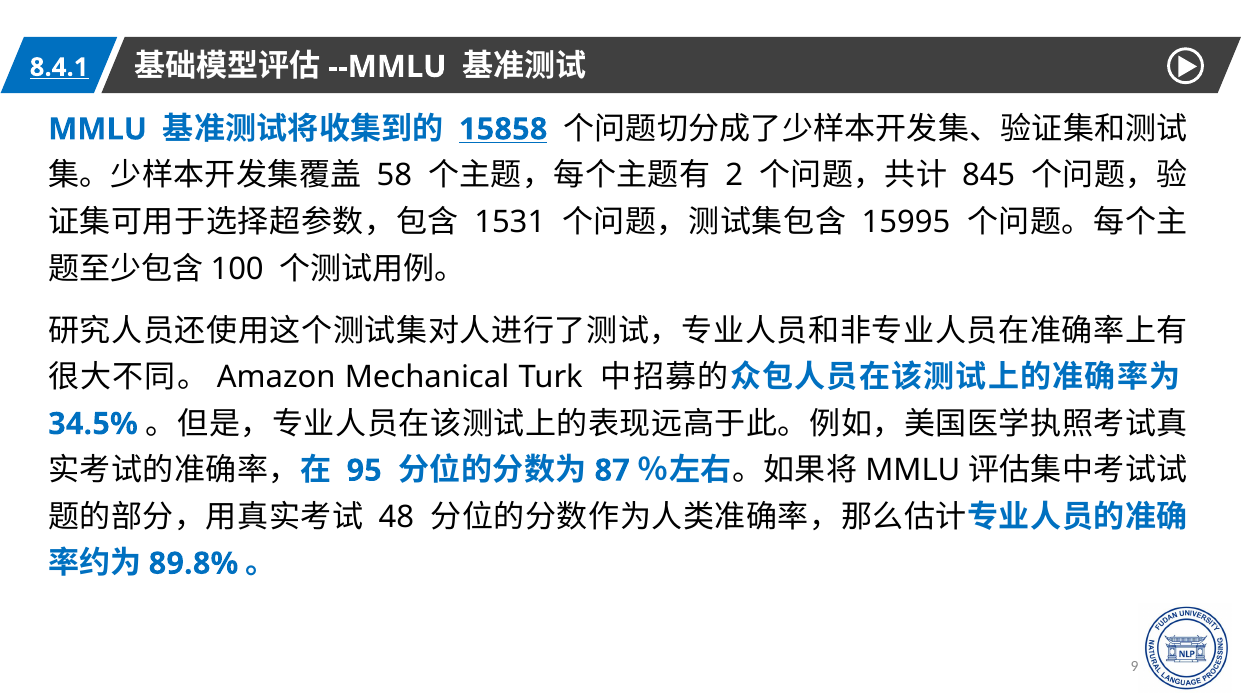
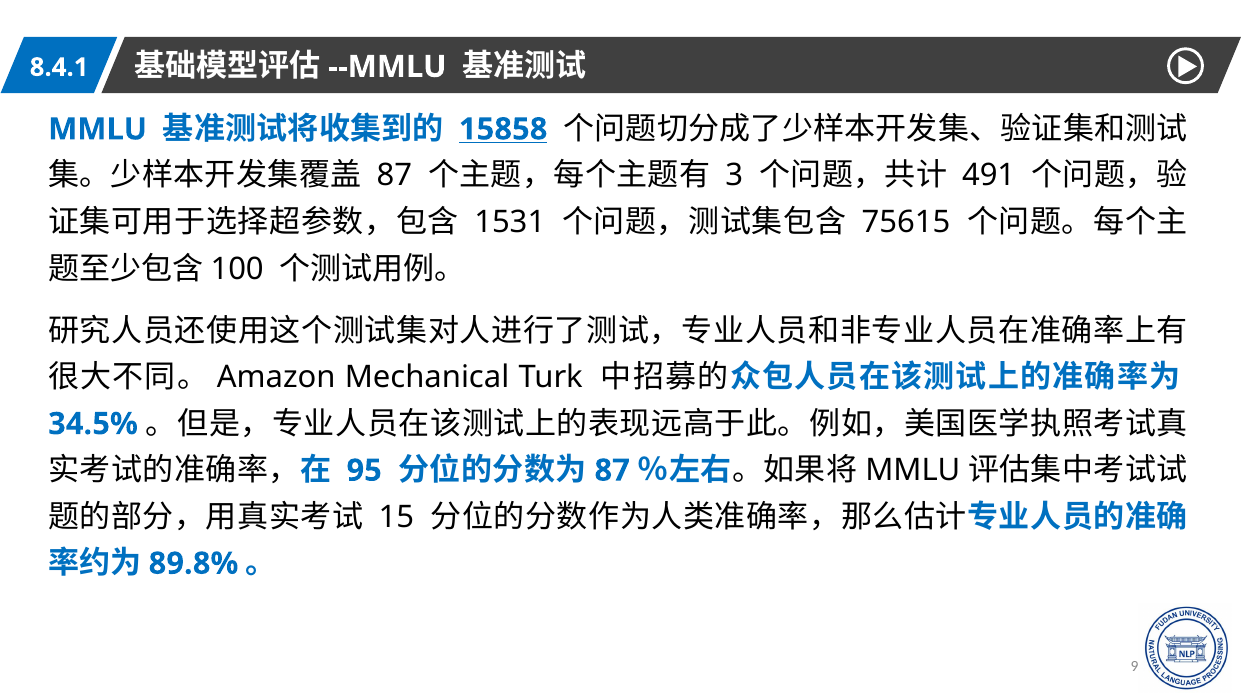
8.4.1 underline: present -> none (59, 67)
58: 58 -> 87 (394, 176)
2: 2 -> 3 (734, 176)
845: 845 -> 491 (989, 176)
15995: 15995 -> 75615 (906, 222)
48: 48 -> 15 (396, 517)
